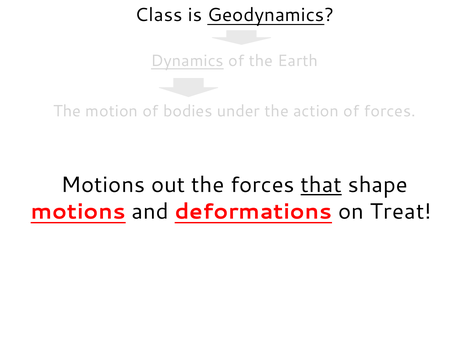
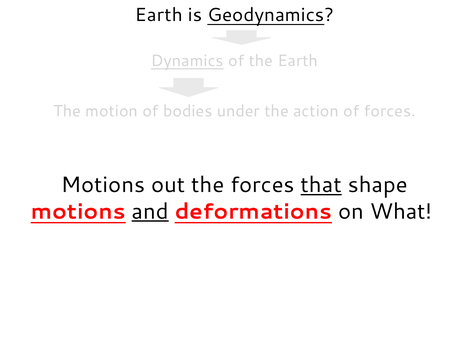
Class: Class -> Earth (159, 15)
and underline: none -> present (150, 211)
Treat: Treat -> What (401, 211)
